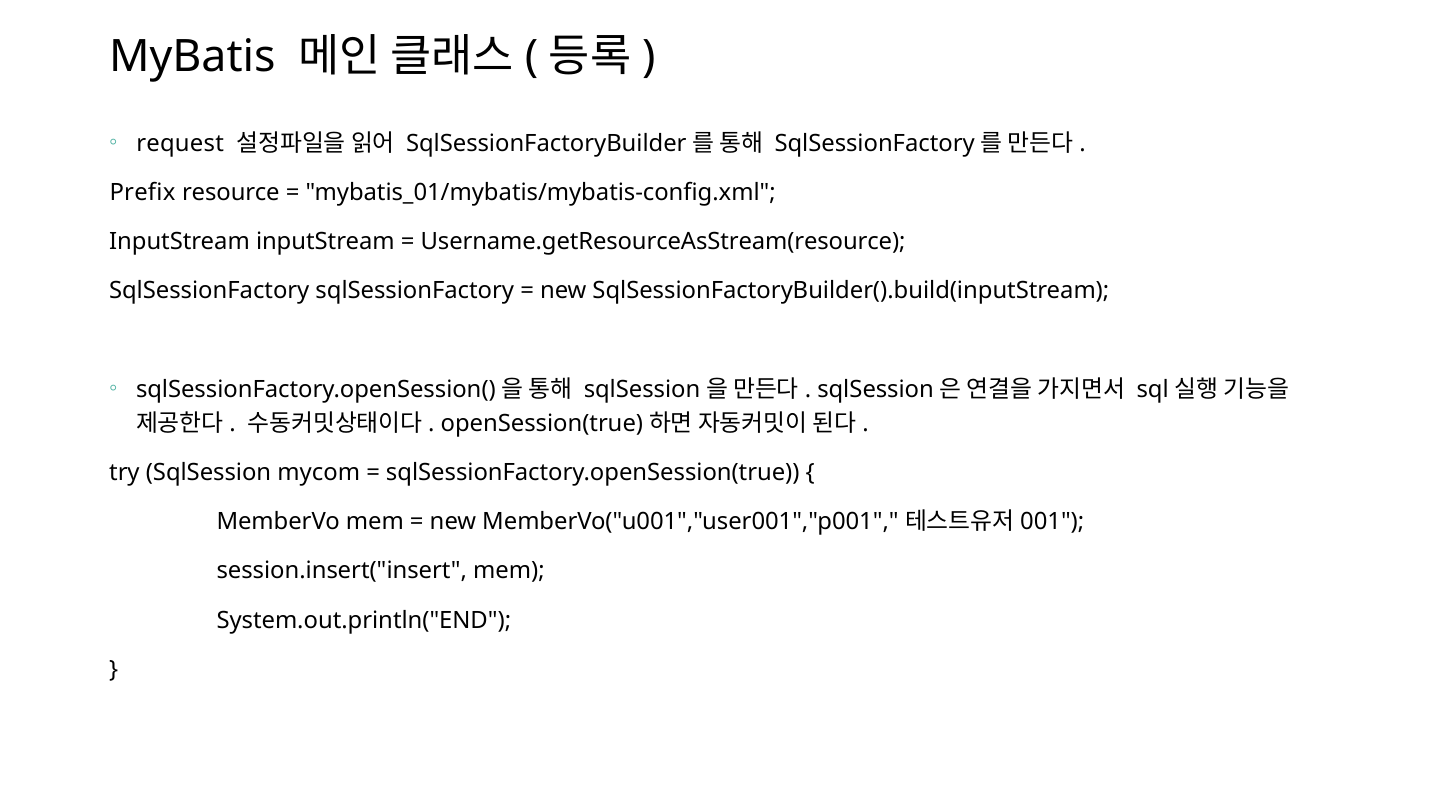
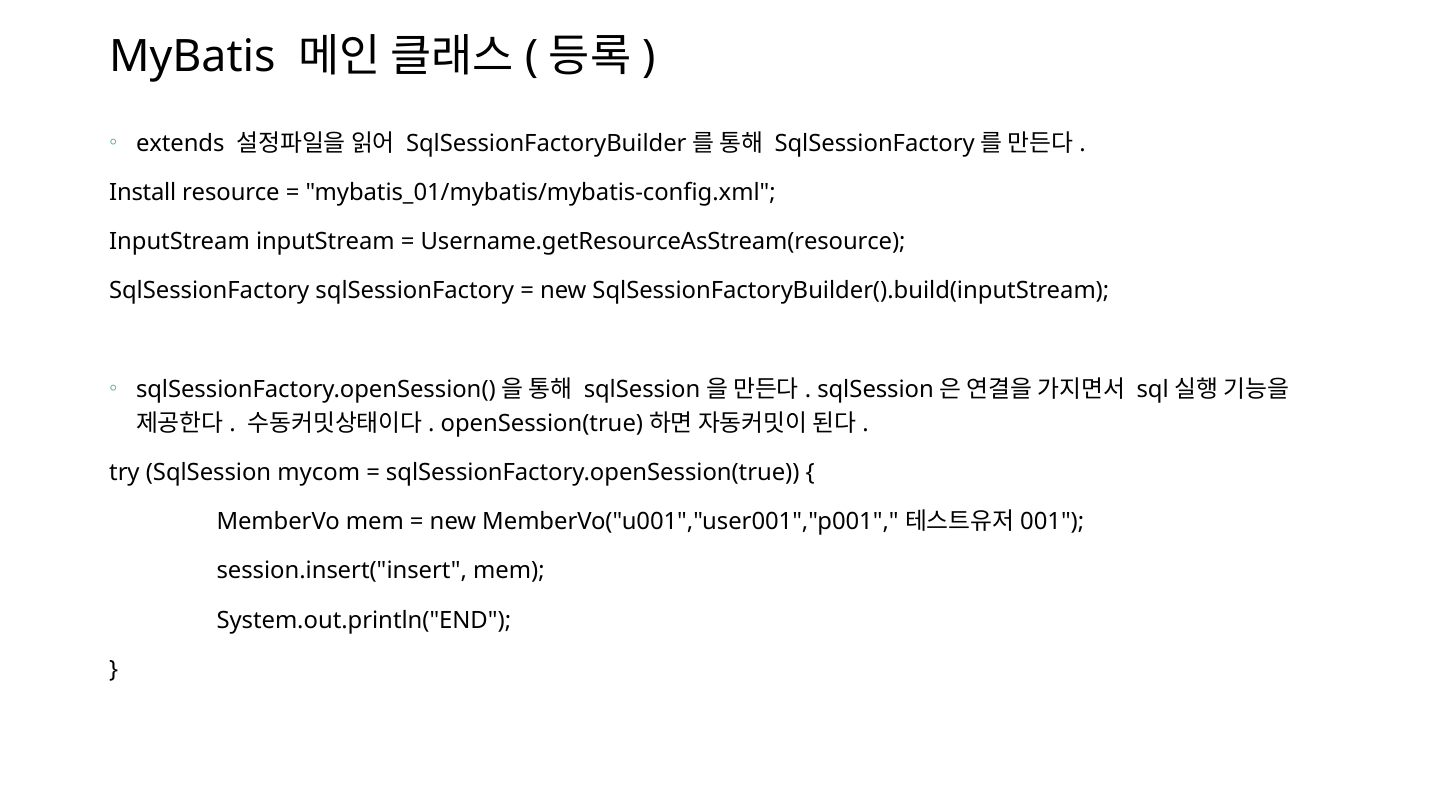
request: request -> extends (180, 143)
Prefix: Prefix -> Install (143, 193)
